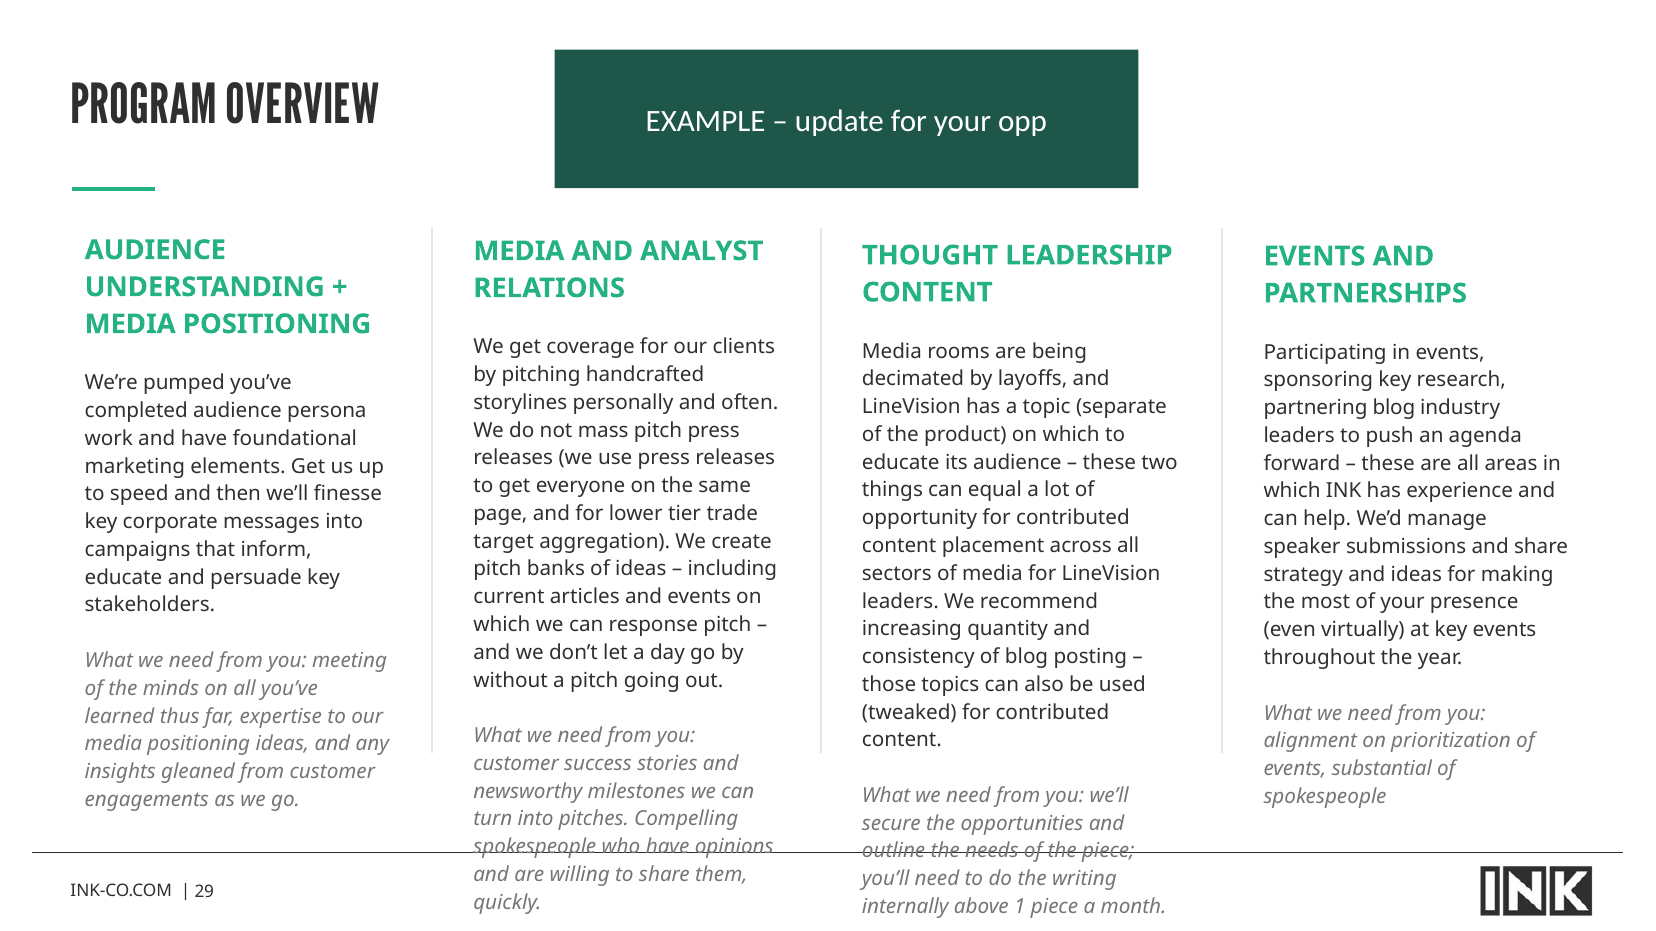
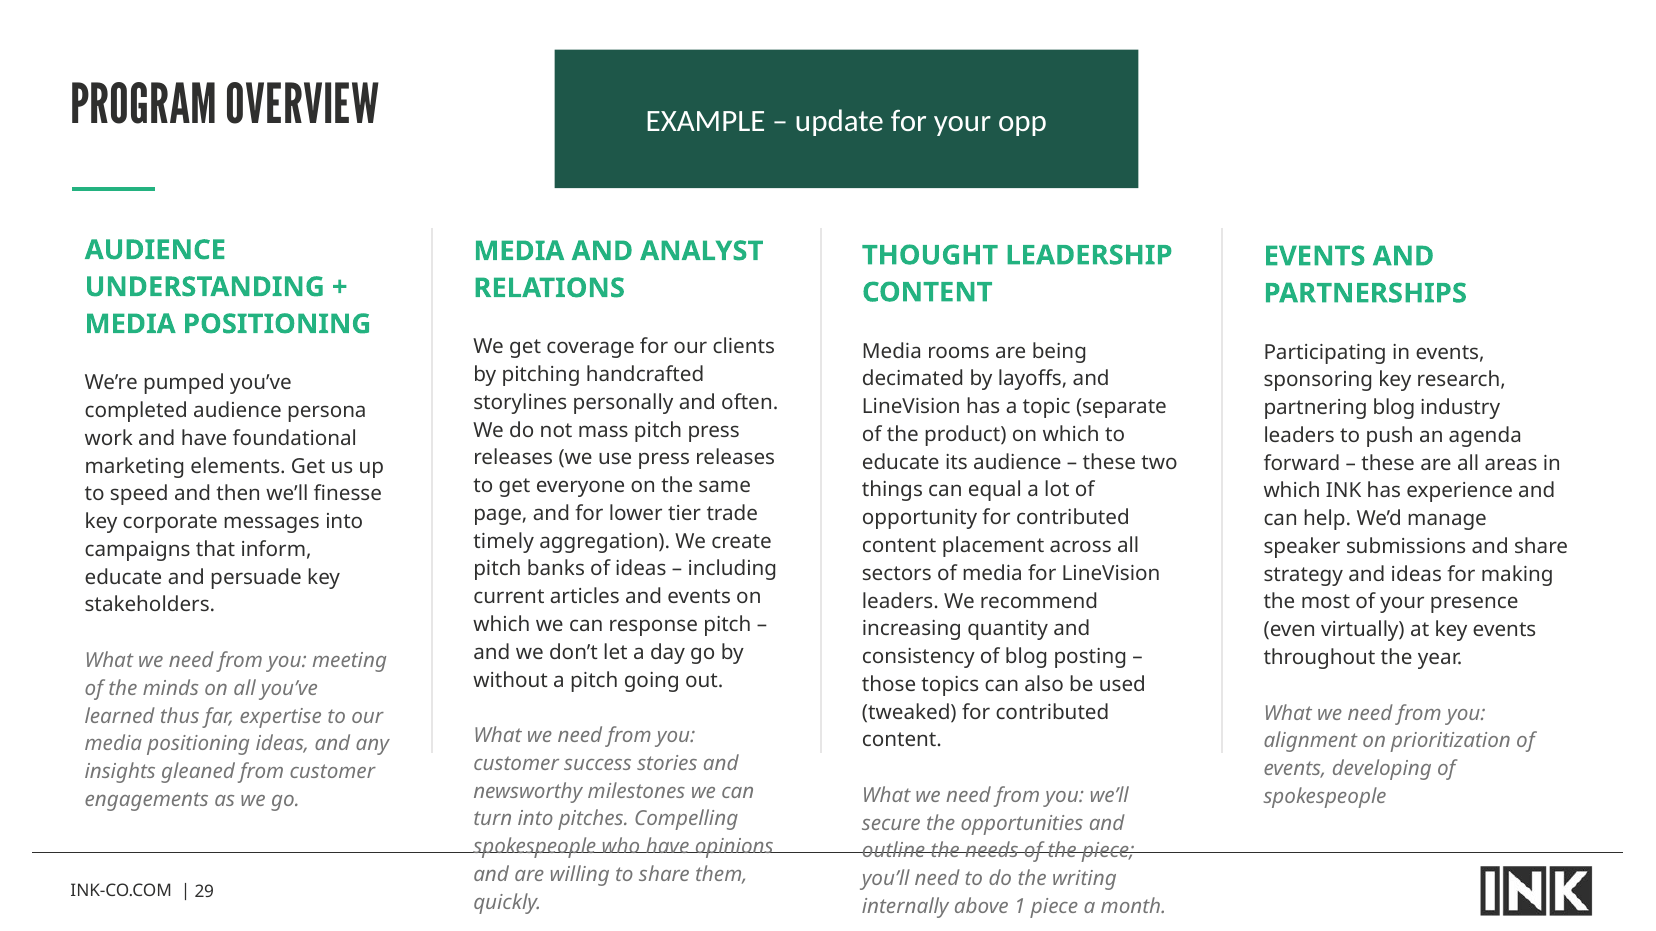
target: target -> timely (504, 542)
substantial: substantial -> developing (1382, 769)
